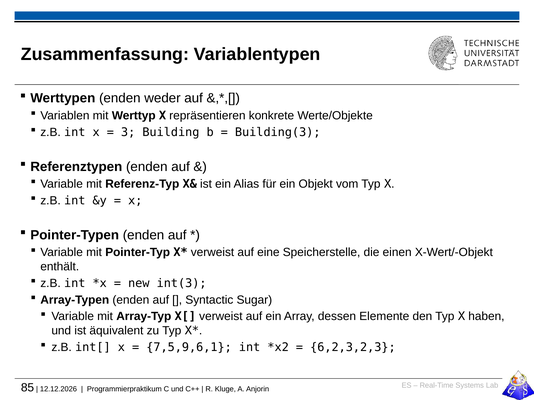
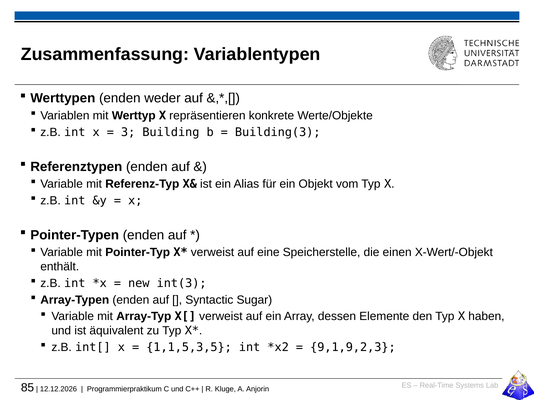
7,5,9,6,1: 7,5,9,6,1 -> 1,1,5,3,5 (189, 348)
6,2,3,2,3: 6,2,3,2,3 -> 9,1,9,2,3 (353, 348)
